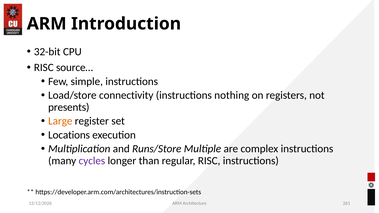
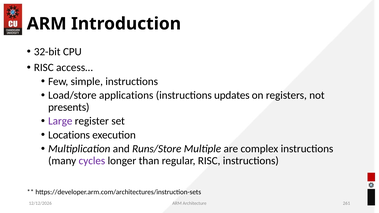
source…: source… -> access… (74, 68)
connectivity: connectivity -> applications (126, 95)
nothing: nothing -> updates (232, 95)
Large colour: orange -> purple (60, 121)
